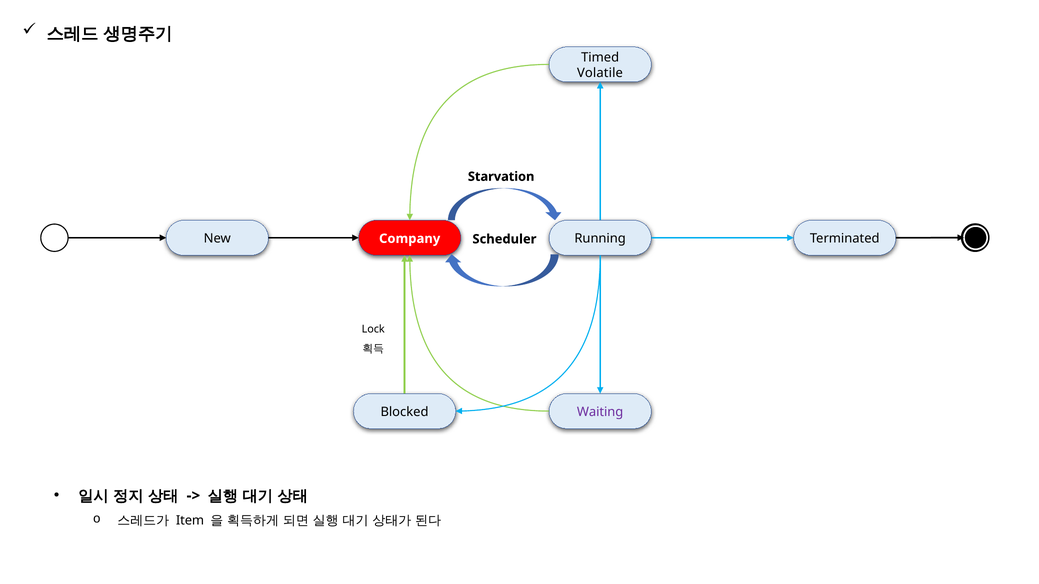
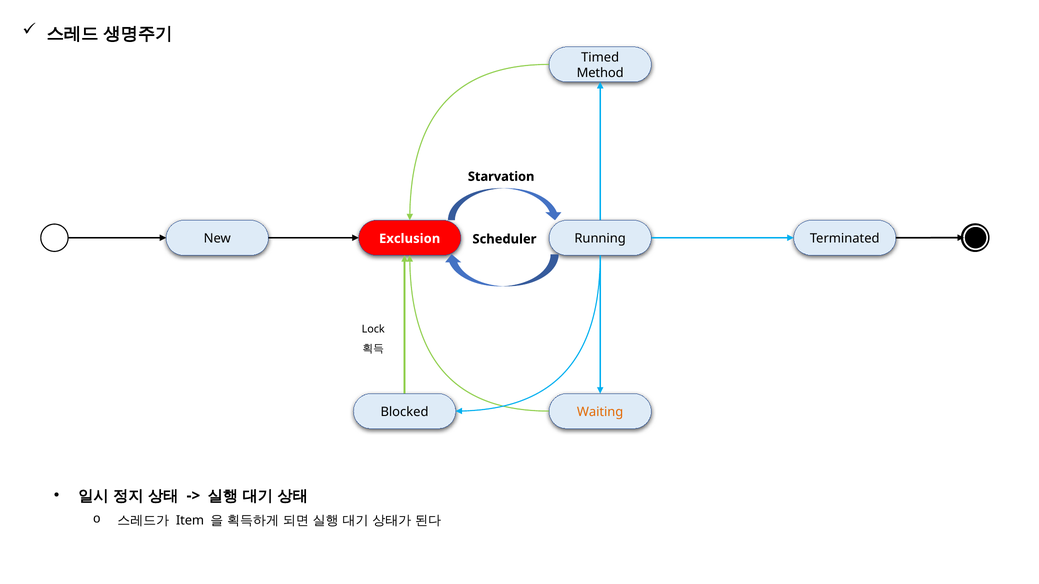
Volatile: Volatile -> Method (600, 73)
Company: Company -> Exclusion (410, 239)
Waiting colour: purple -> orange (600, 412)
